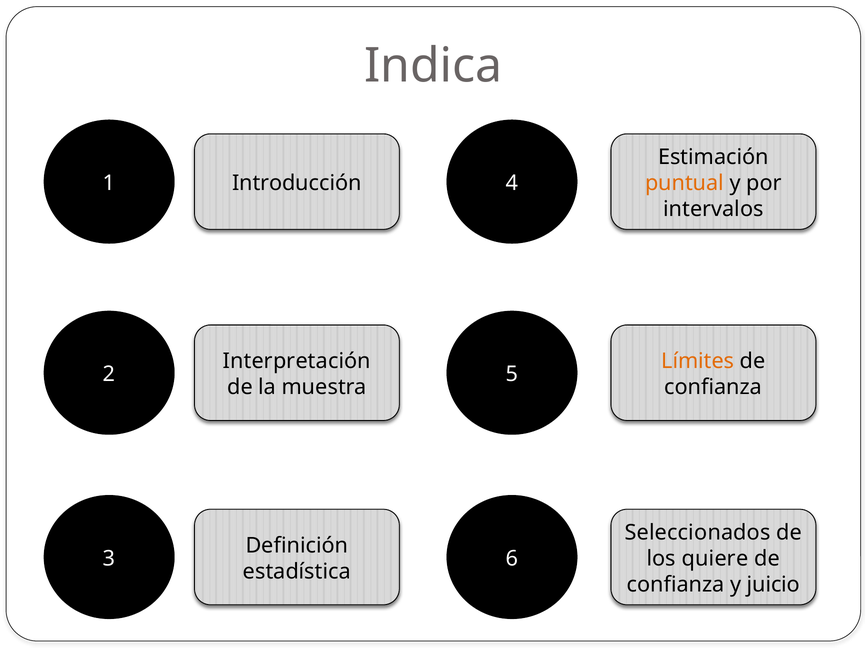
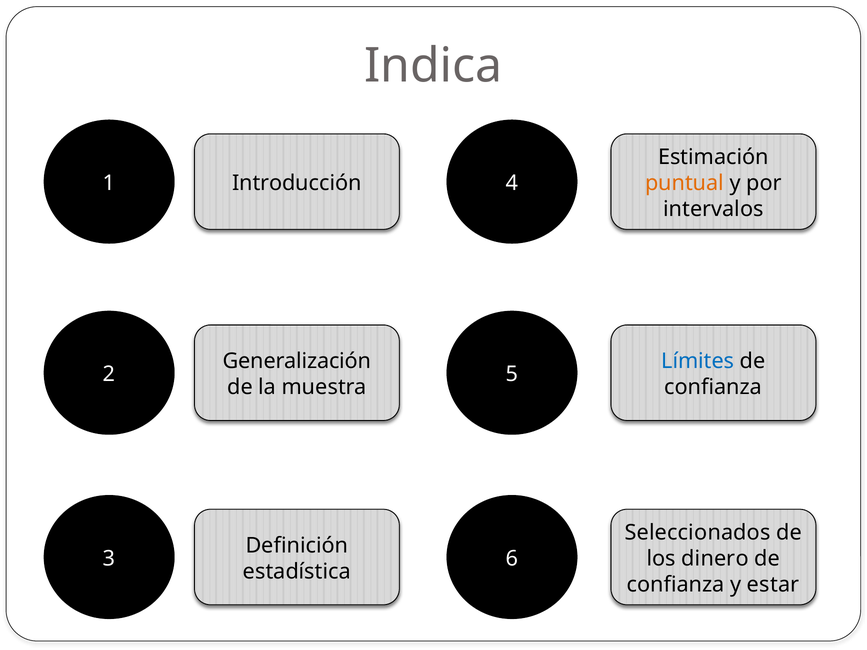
Interpretación: Interpretación -> Generalización (297, 361)
Límites colour: orange -> blue (698, 361)
quiere: quiere -> dinero (715, 559)
juicio: juicio -> estar (773, 585)
